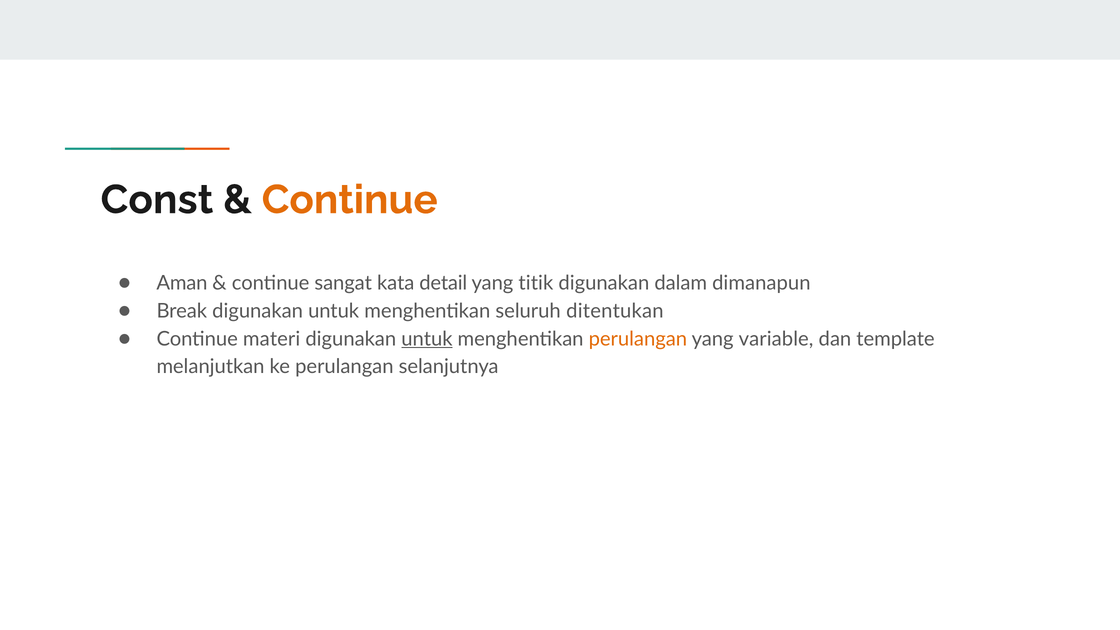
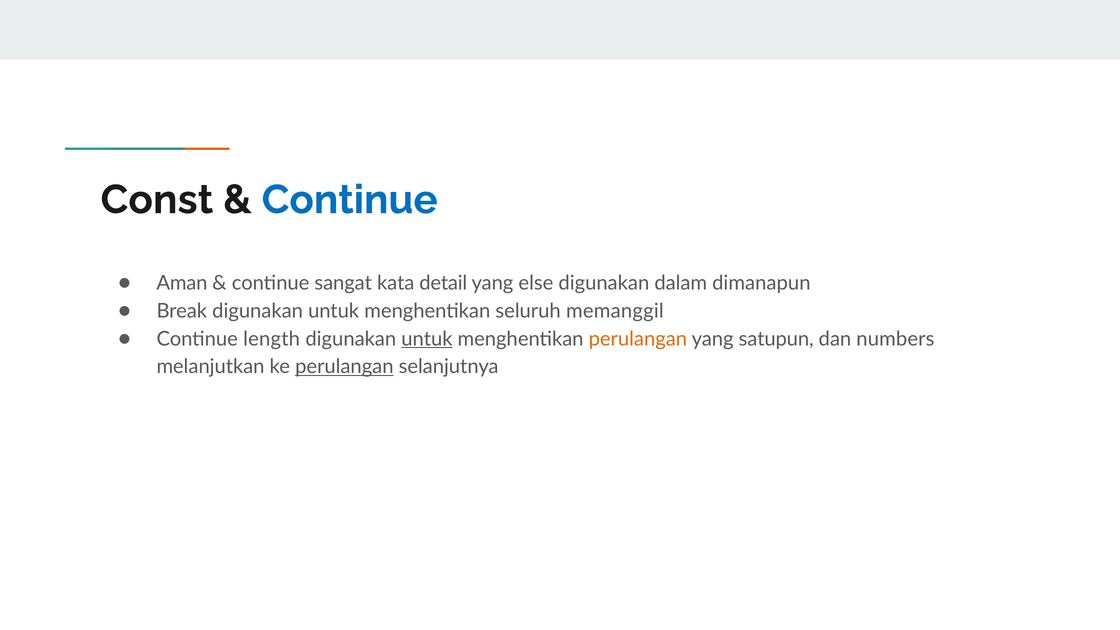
Continue colour: orange -> blue (350, 200)
titik: titik -> else (536, 283)
ditentukan: ditentukan -> memanggil (615, 311)
materi: materi -> length (272, 339)
variable: variable -> satupun (776, 339)
template: template -> numbers (895, 339)
perulangan underline: none -> present (344, 367)
